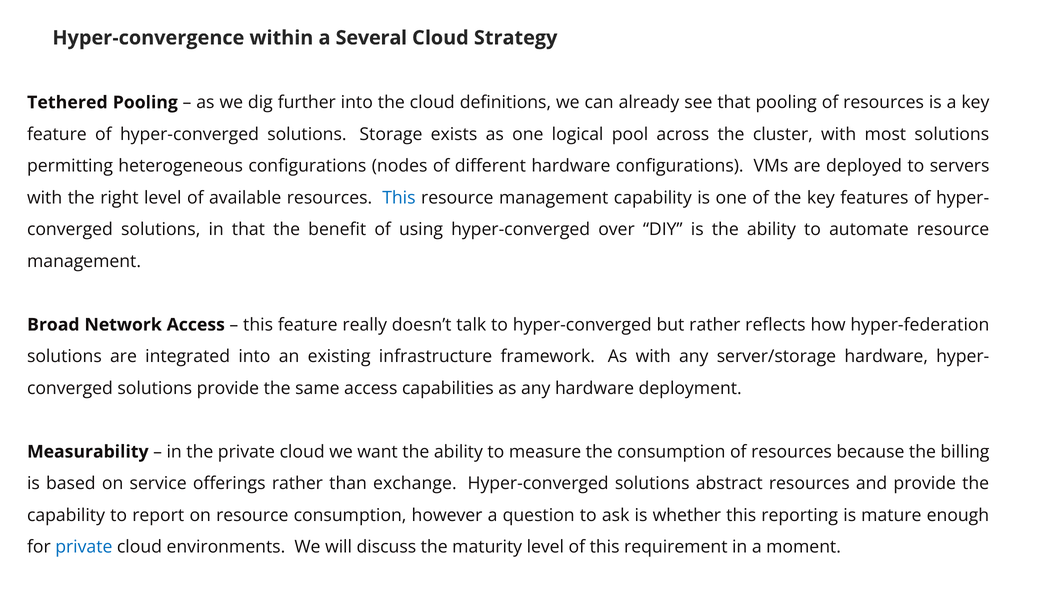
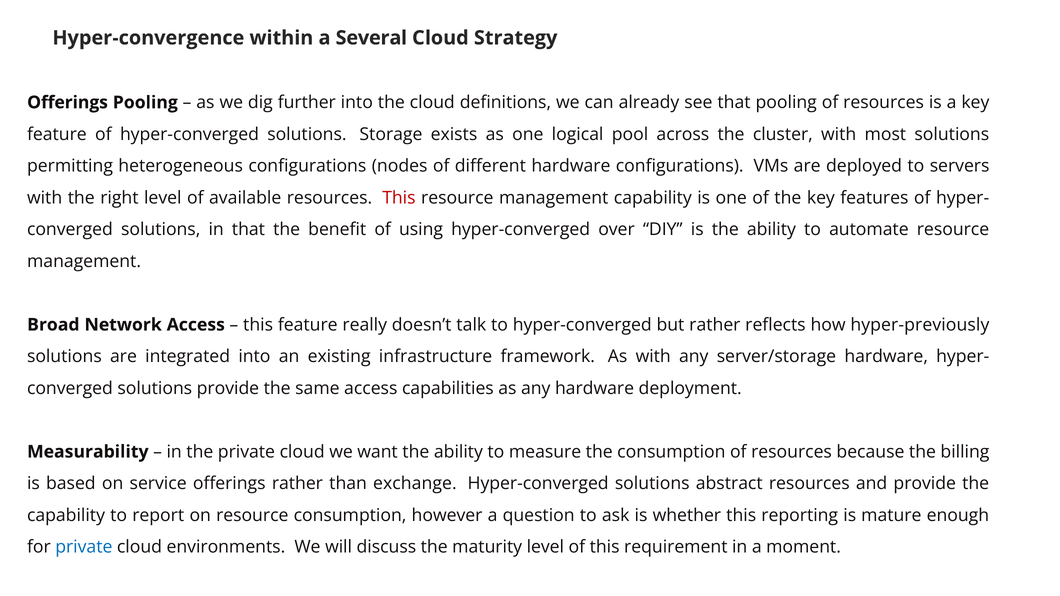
Tethered: Tethered -> Offerings (67, 103)
This colour: blue -> red (399, 198)
hyper-federation: hyper-federation -> hyper-previously (920, 325)
